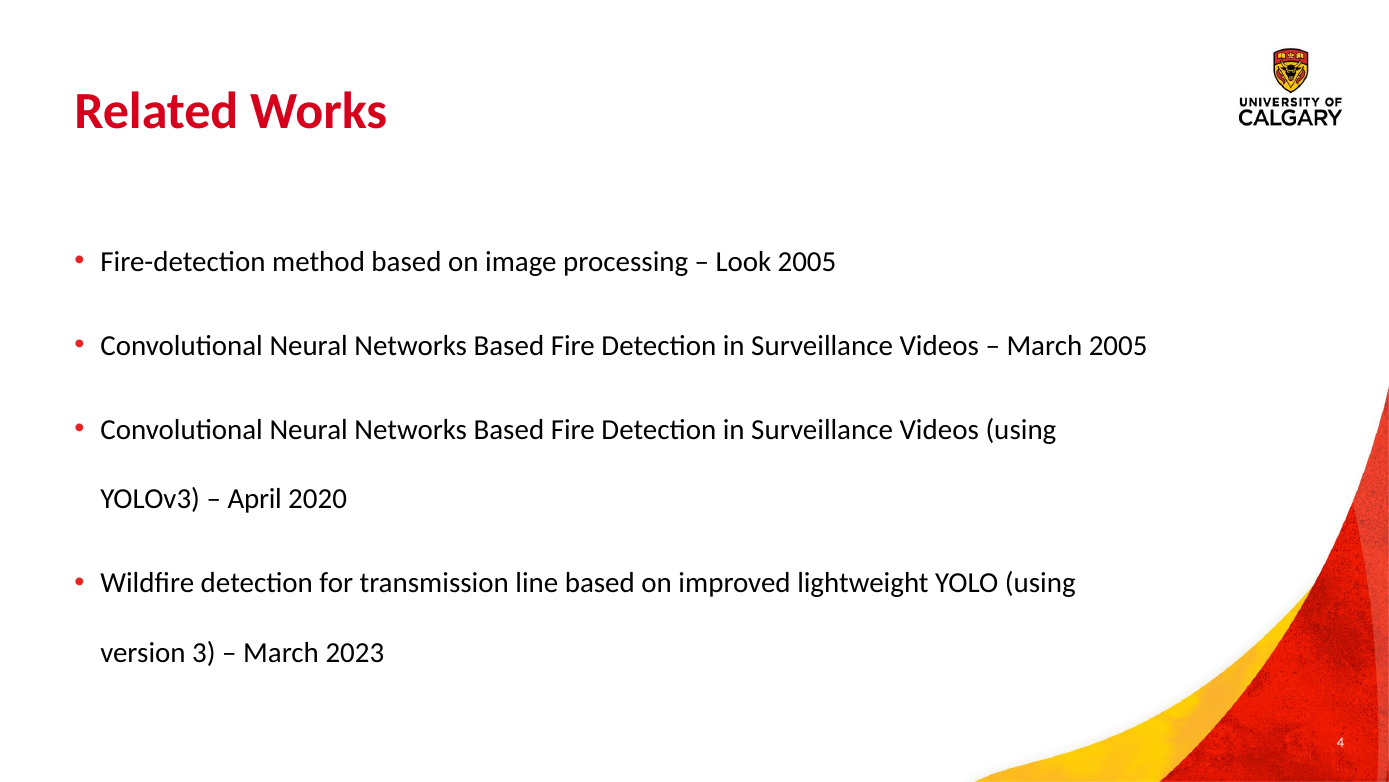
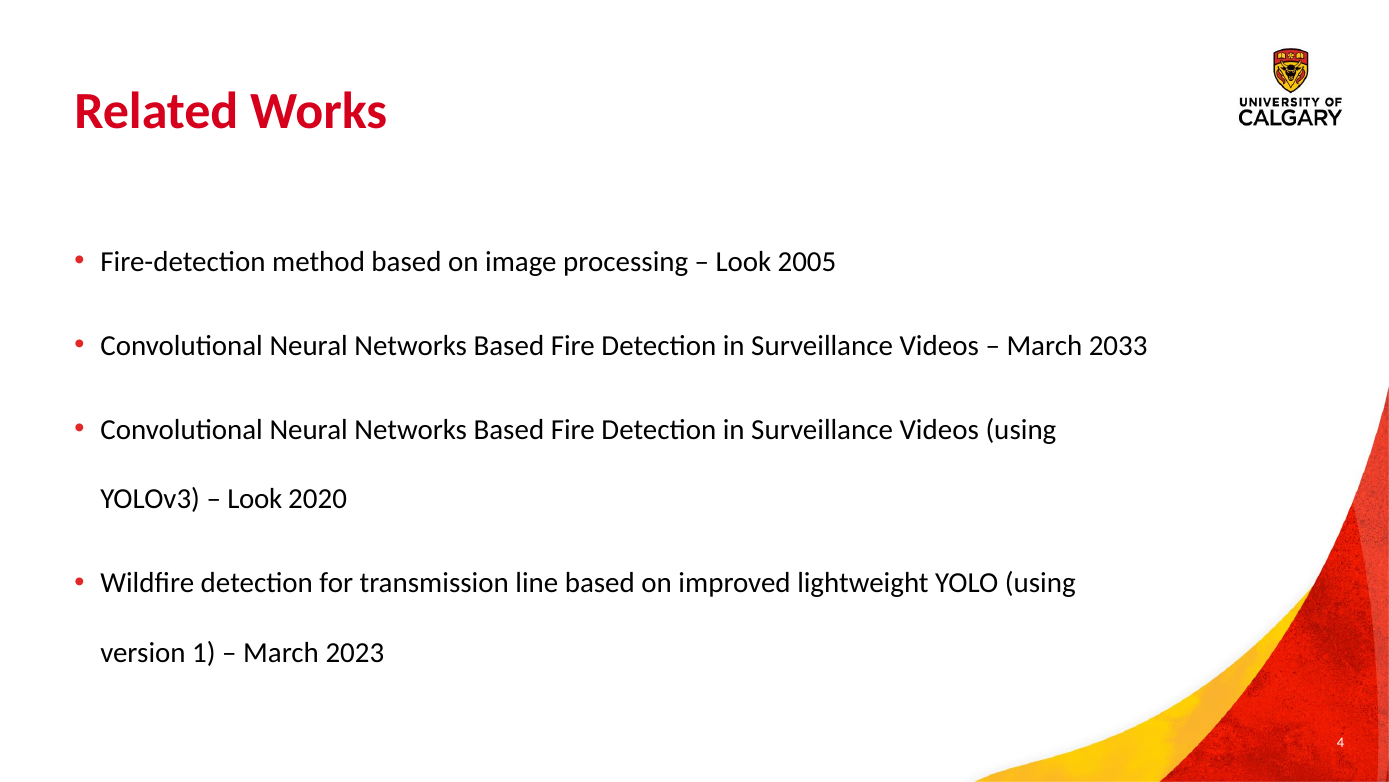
March 2005: 2005 -> 2033 (1118, 345)
April: April -> Look (255, 499)
3: 3 -> 1 (204, 652)
